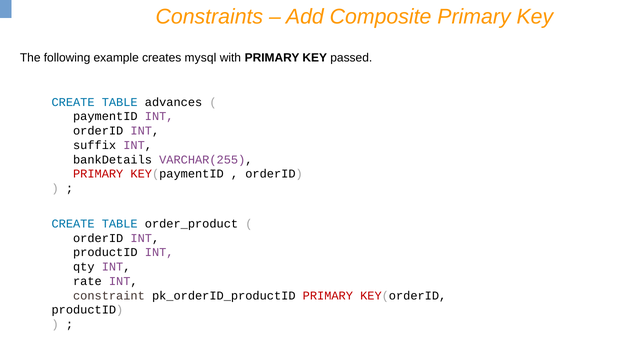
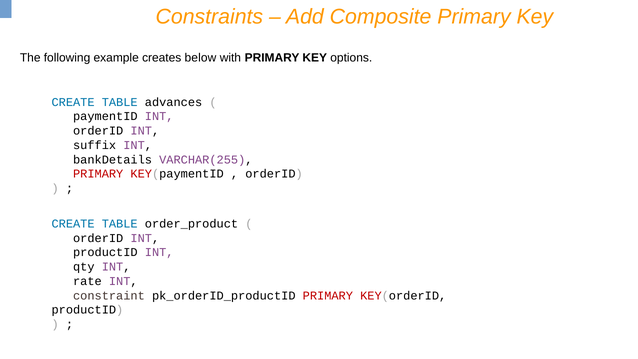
mysql: mysql -> below (200, 58)
passed: passed -> options (351, 58)
